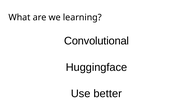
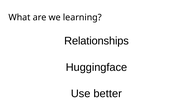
Convolutional: Convolutional -> Relationships (97, 41)
